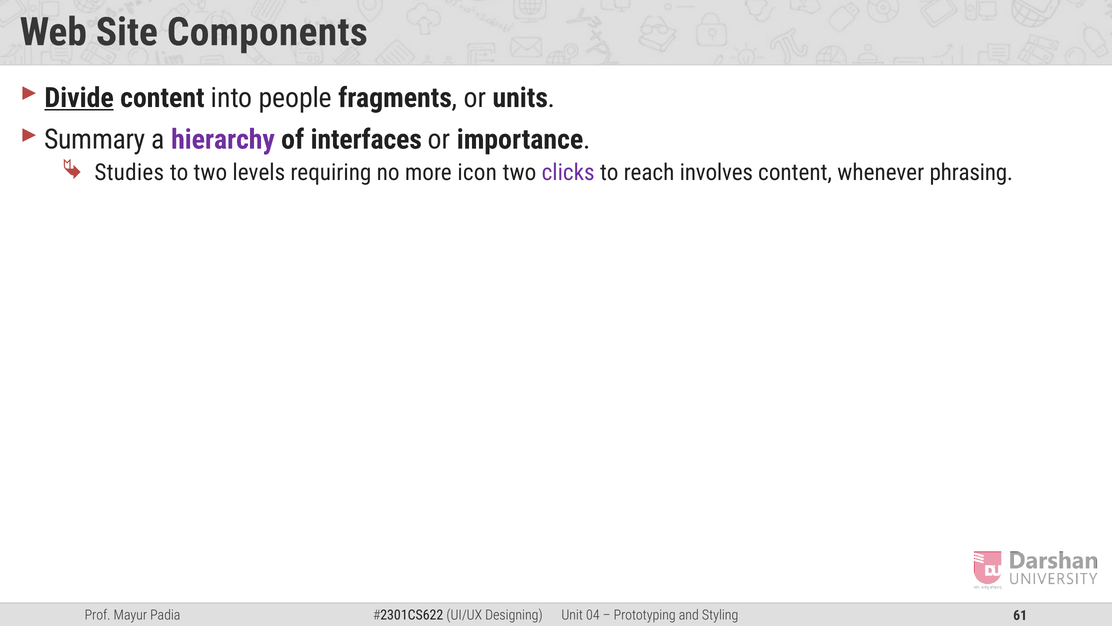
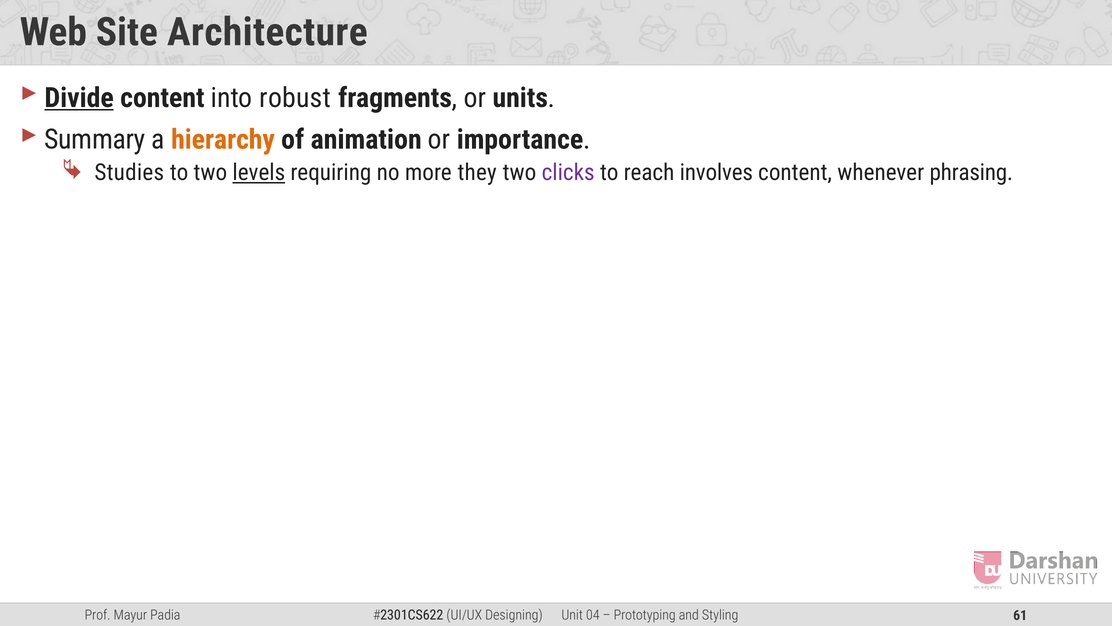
Components: Components -> Architecture (267, 32)
people: people -> robust (295, 98)
hierarchy colour: purple -> orange (223, 139)
interfaces: interfaces -> animation (366, 139)
levels underline: none -> present (259, 173)
icon: icon -> they (477, 173)
